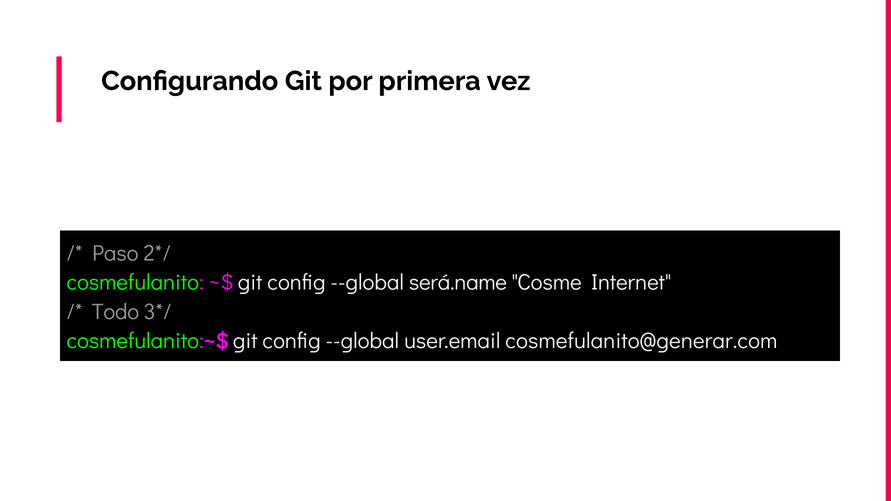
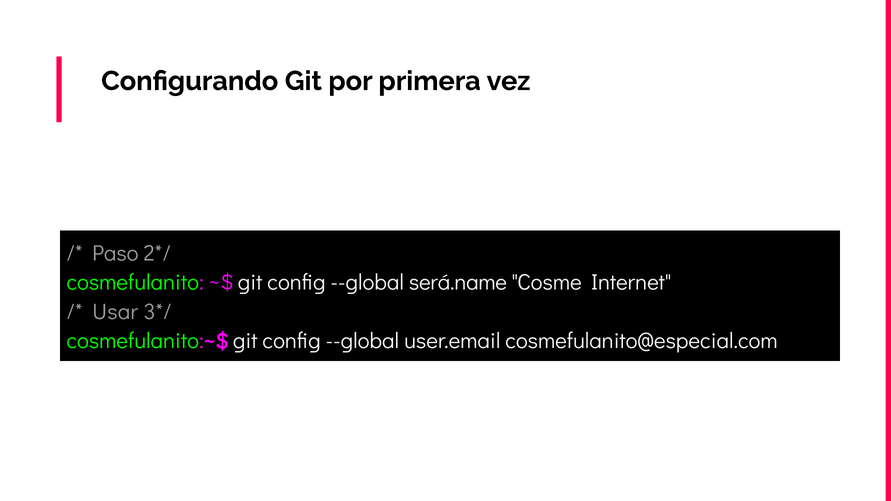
Todo: Todo -> Usar (115, 312)
cosmefulanito@generar.com: cosmefulanito@generar.com -> cosmefulanito@especial.com (641, 341)
